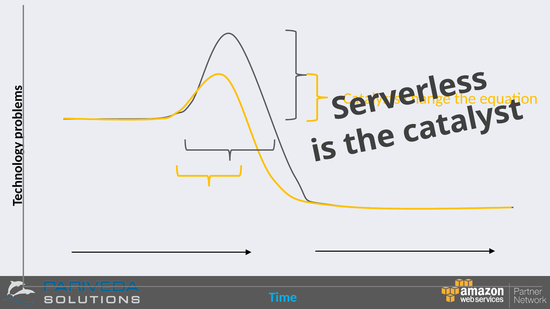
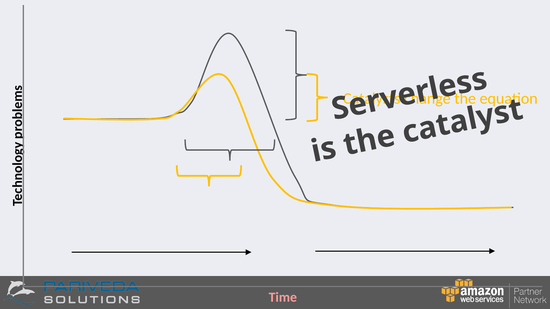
Time colour: light blue -> pink (283, 298)
